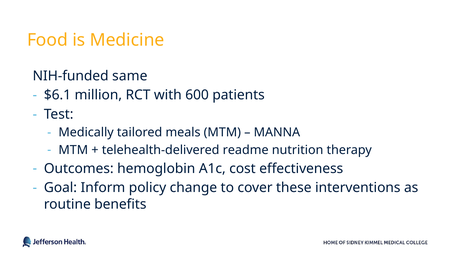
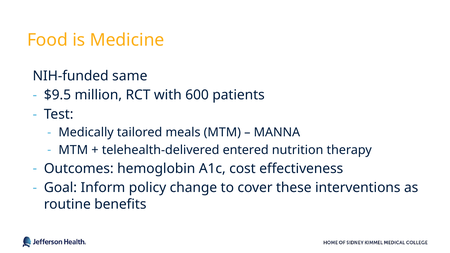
$6.1: $6.1 -> $9.5 (57, 95)
readme: readme -> entered (246, 150)
